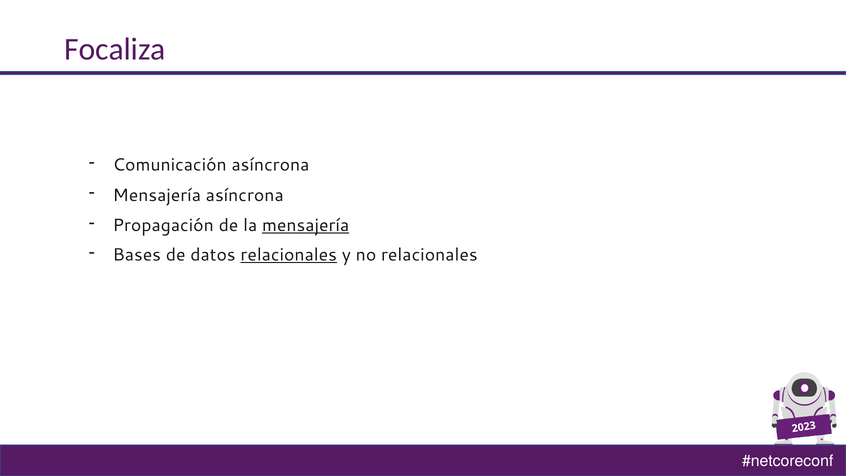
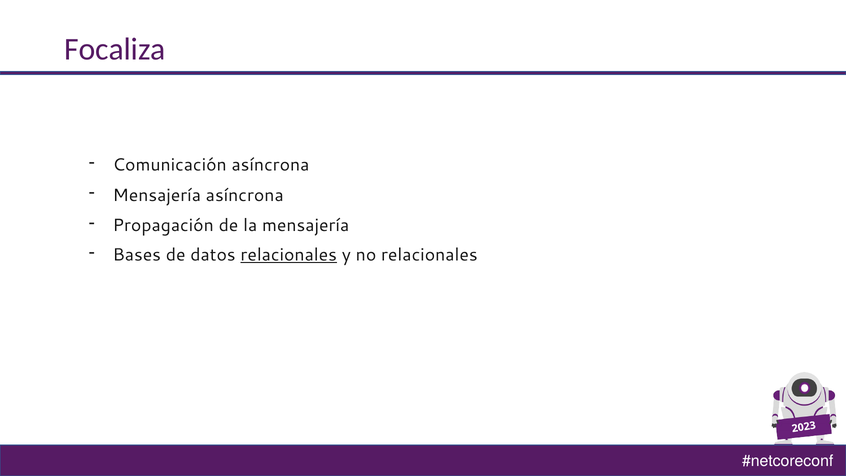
mensajería underline: present -> none (306, 225)
